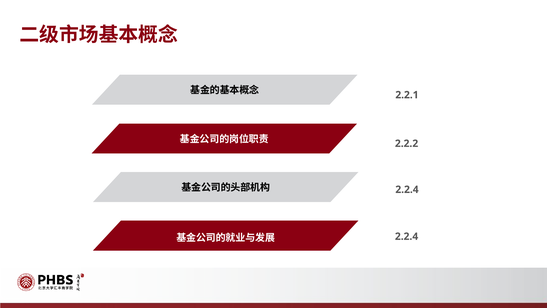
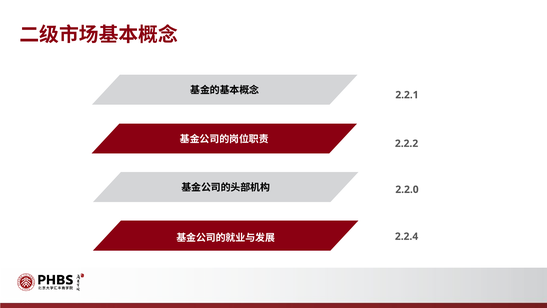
2.2.4: 2.2.4 -> 2.2.0 (407, 189)
